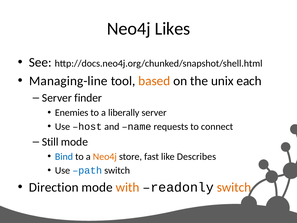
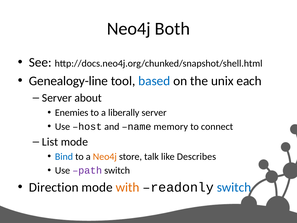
Likes: Likes -> Both (172, 29)
Managing-line: Managing-line -> Genealogy-line (68, 81)
based colour: orange -> blue (154, 81)
finder: finder -> about (88, 98)
requests: requests -> memory (171, 126)
Still: Still -> List (50, 142)
fast: fast -> talk (152, 156)
path colour: blue -> purple (87, 170)
switch colour: orange -> blue (234, 187)
